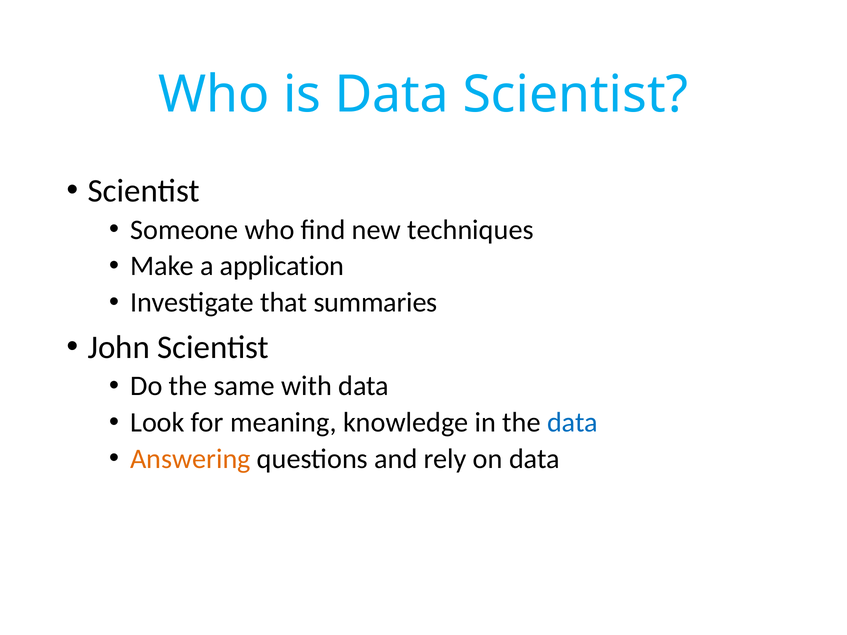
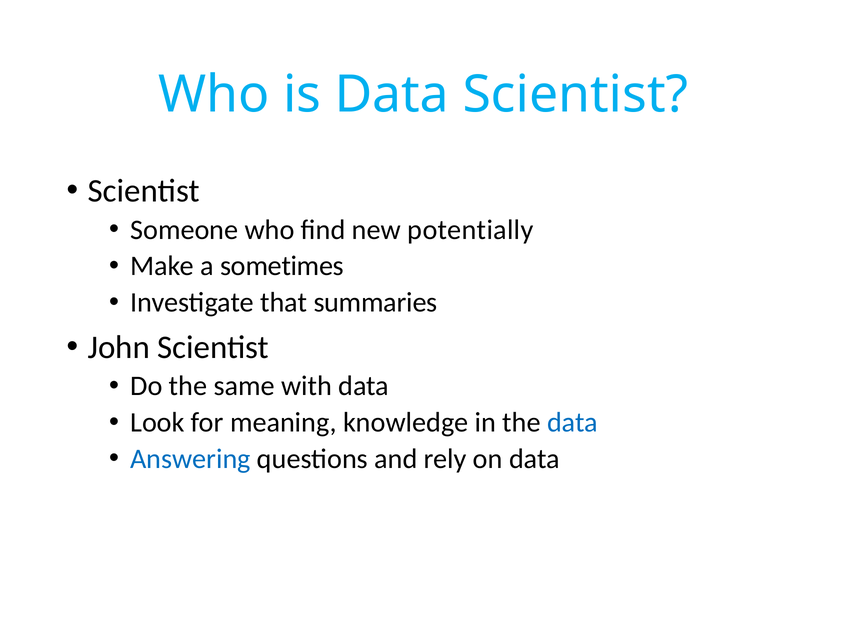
techniques: techniques -> potentially (470, 230)
application: application -> sometimes (282, 266)
Answering colour: orange -> blue (190, 459)
